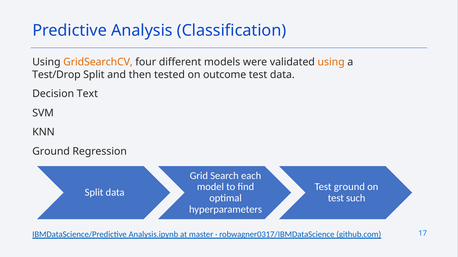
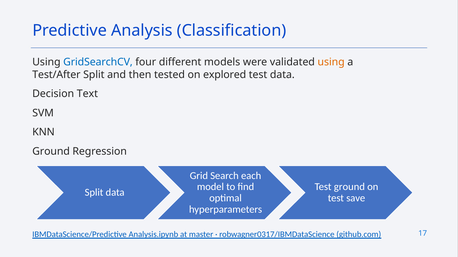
GridSearchCV colour: orange -> blue (98, 62)
Test/Drop: Test/Drop -> Test/After (56, 75)
outcome: outcome -> explored (225, 75)
such: such -> save (356, 199)
